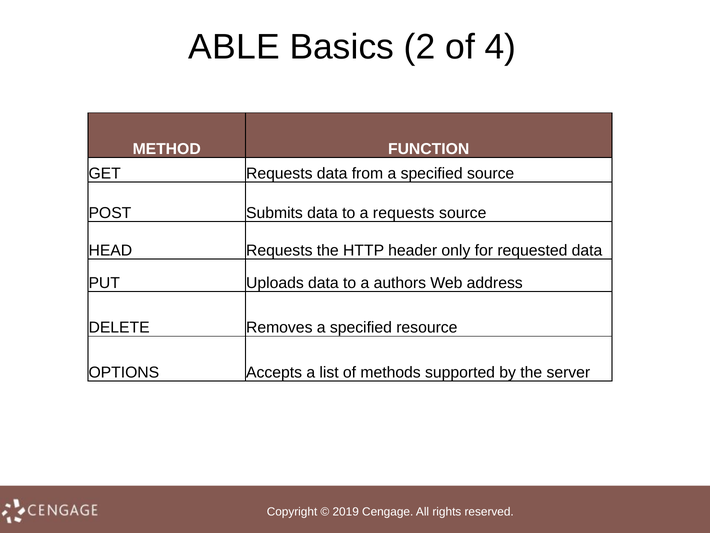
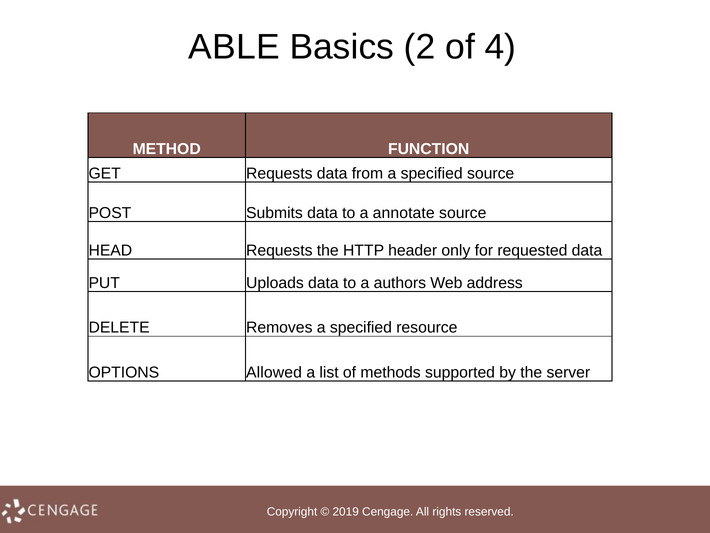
a requests: requests -> annotate (404, 213)
Accepts: Accepts -> Allowed (274, 372)
